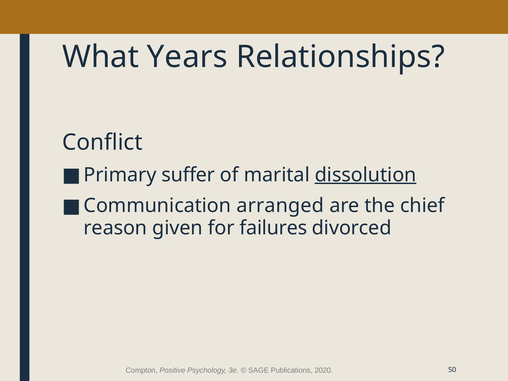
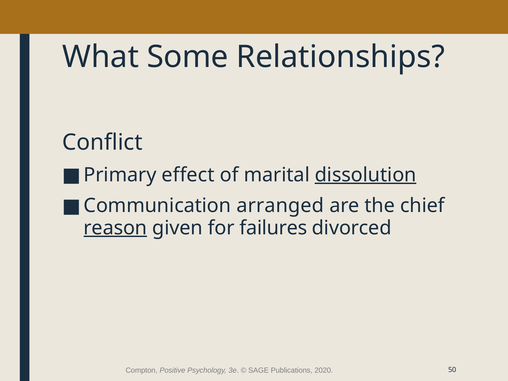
Years: Years -> Some (188, 57)
suffer: suffer -> effect (188, 175)
reason underline: none -> present (115, 228)
